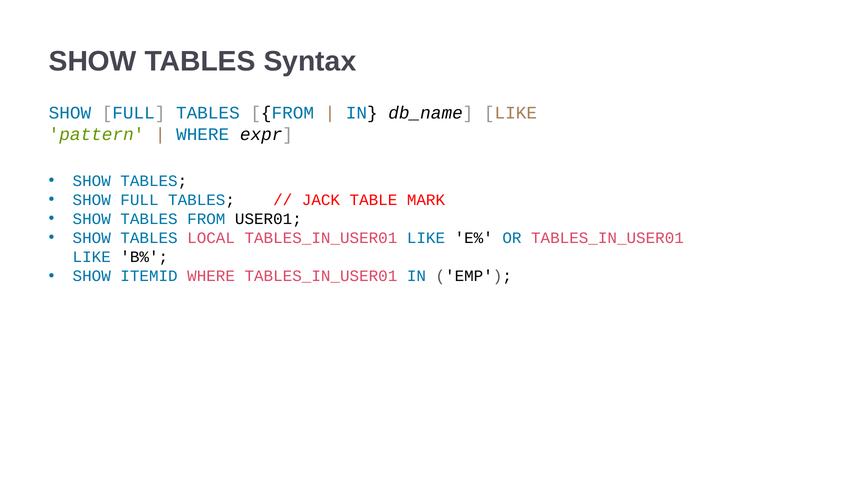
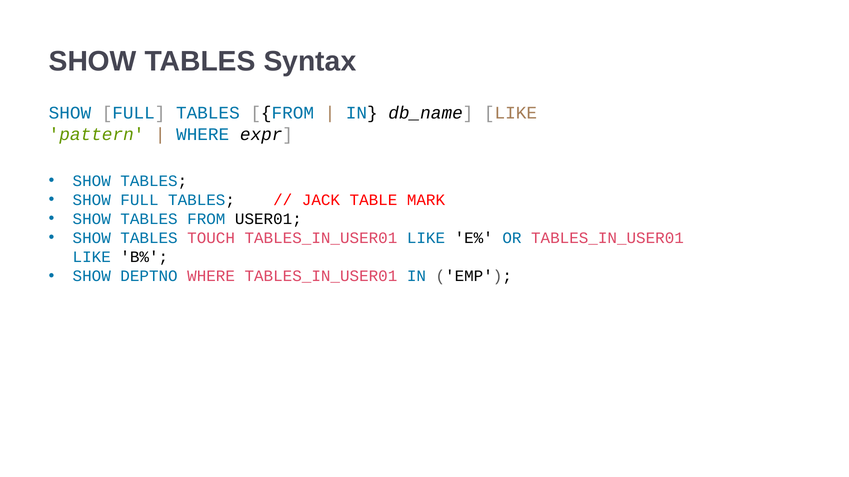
LOCAL: LOCAL -> TOUCH (211, 238)
ITEMID: ITEMID -> DEPTNO (149, 277)
